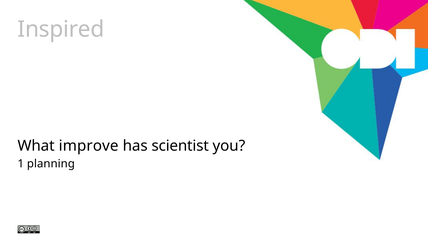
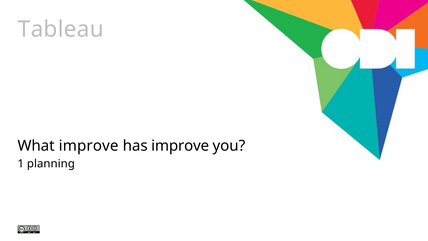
Inspired: Inspired -> Tableau (61, 29)
has scientist: scientist -> improve (180, 146)
